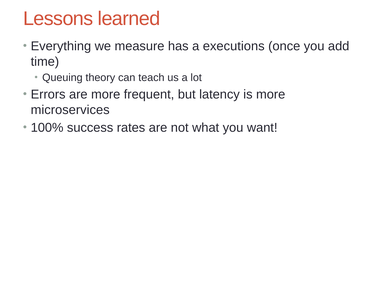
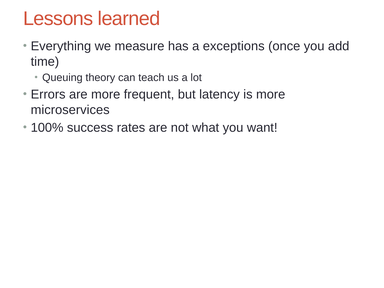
executions: executions -> exceptions (234, 46)
